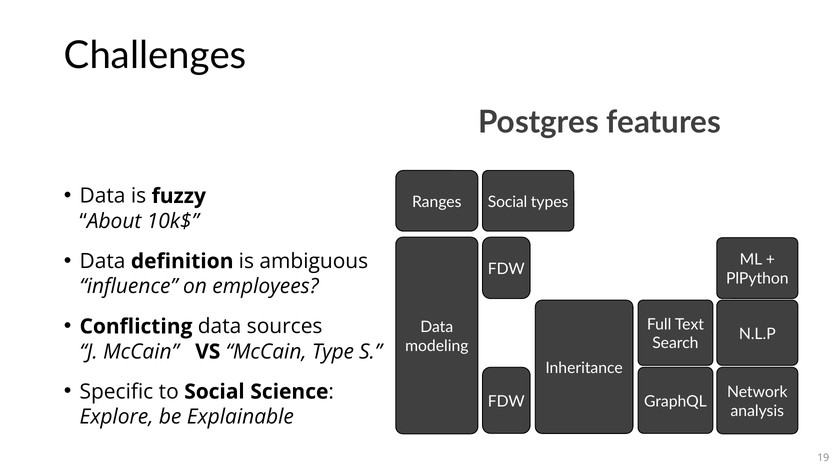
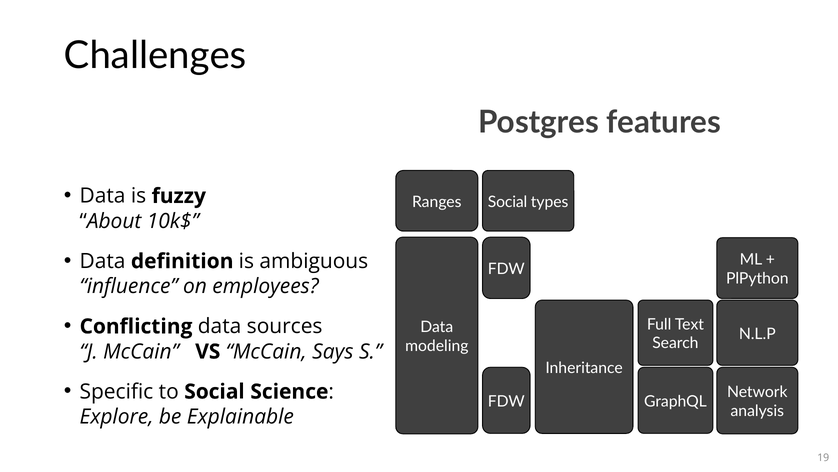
Type: Type -> Says (333, 351)
